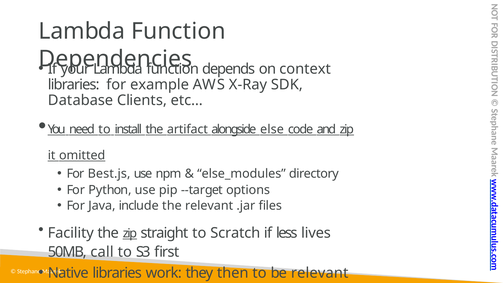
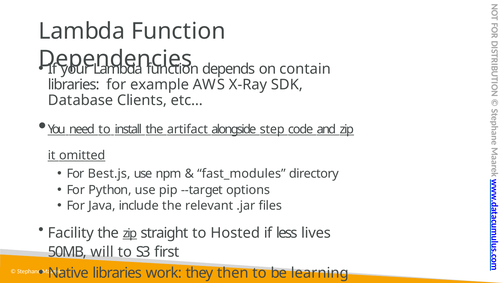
context: context -> contain (305, 69)
else: else -> step (272, 129)
else_modules: else_modules -> fast_modules (241, 174)
Scratch: Scratch -> Hosted (235, 233)
call: call -> will (102, 252)
be relevant: relevant -> learning (320, 273)
